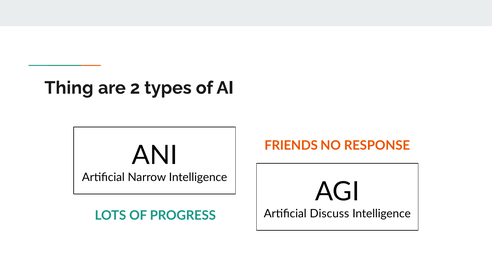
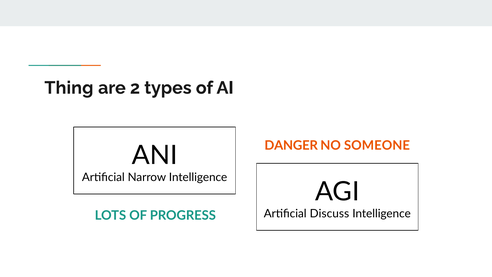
FRIENDS: FRIENDS -> DANGER (291, 146)
RESPONSE: RESPONSE -> SOMEONE (377, 146)
